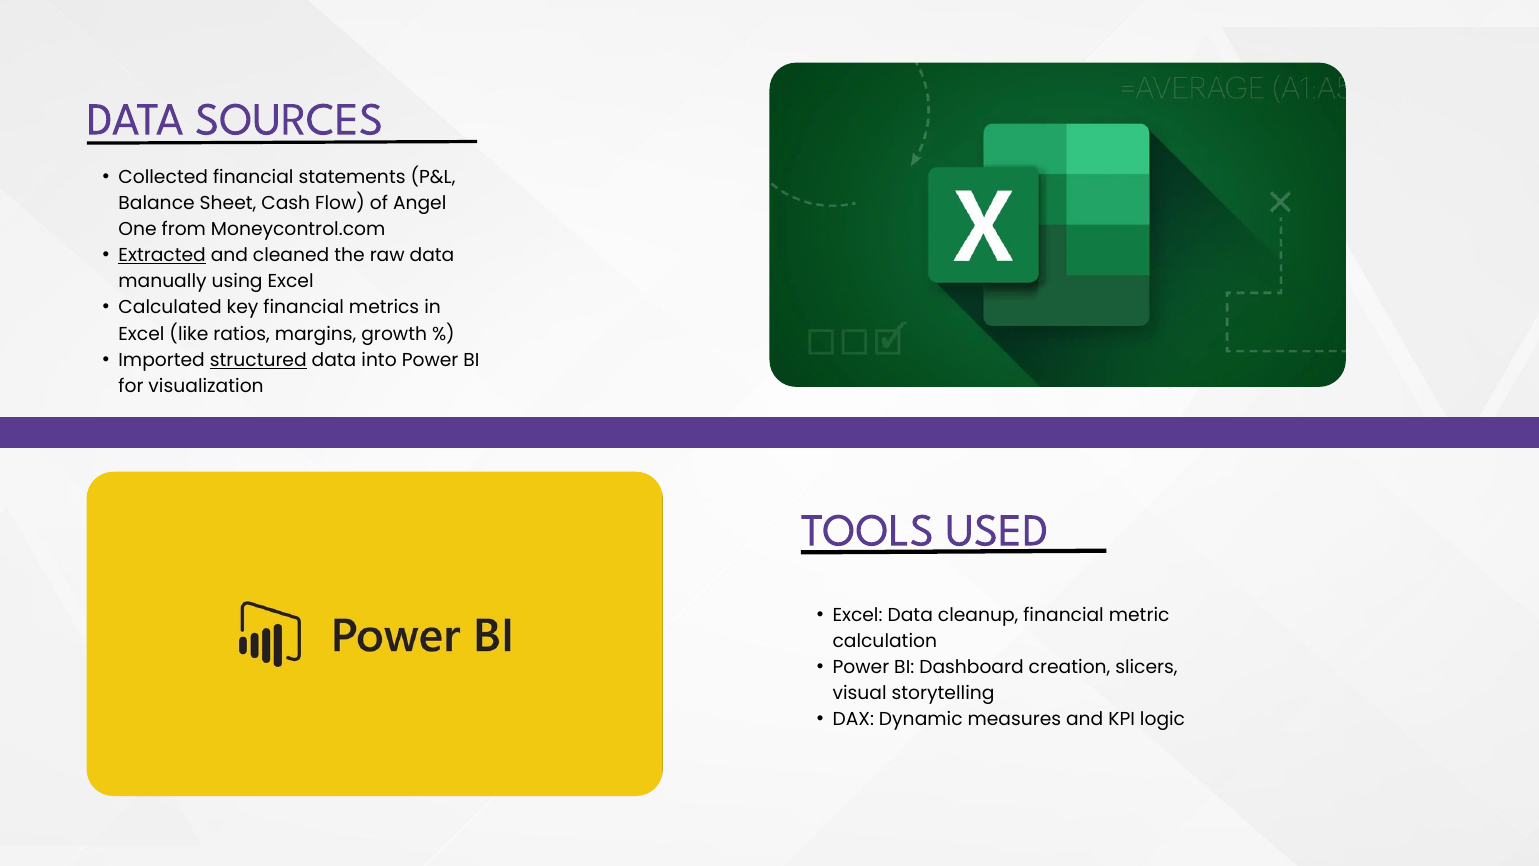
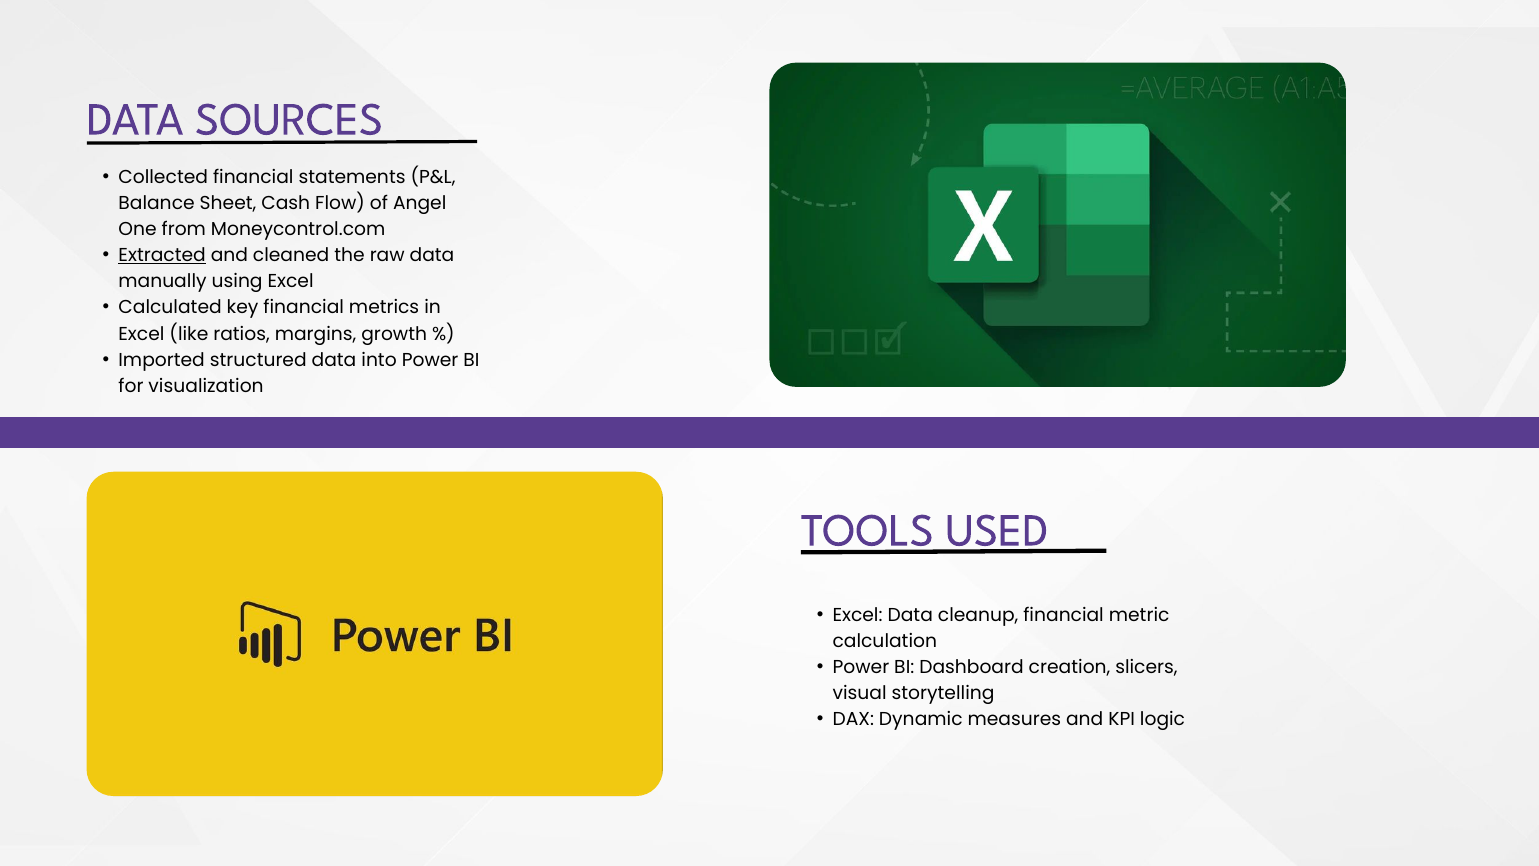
structured underline: present -> none (258, 360)
